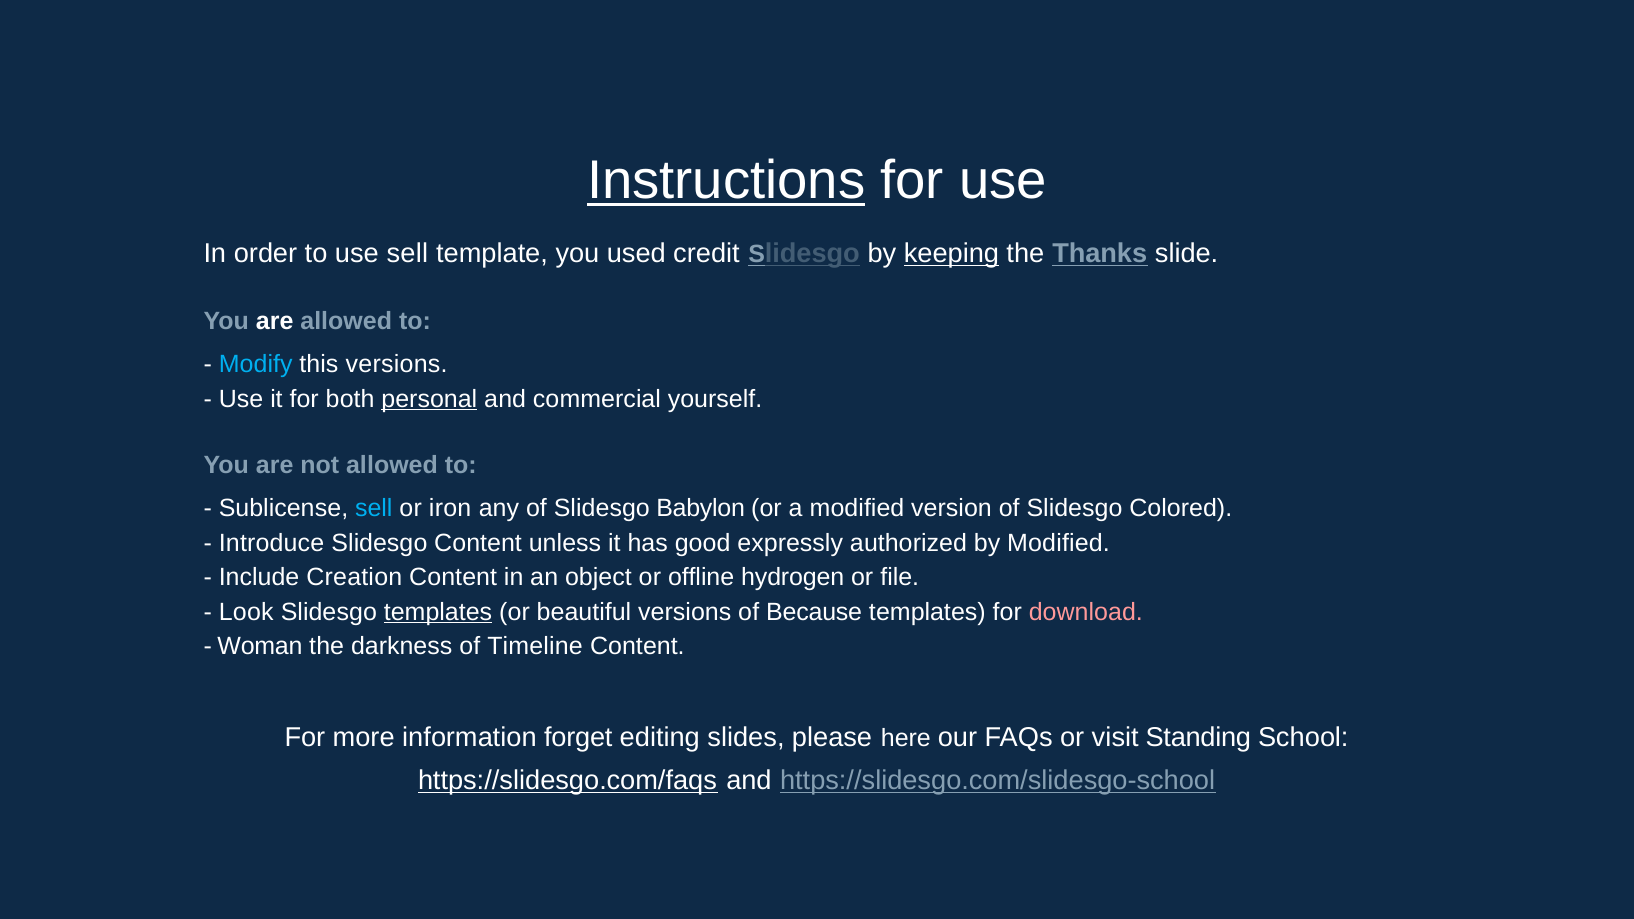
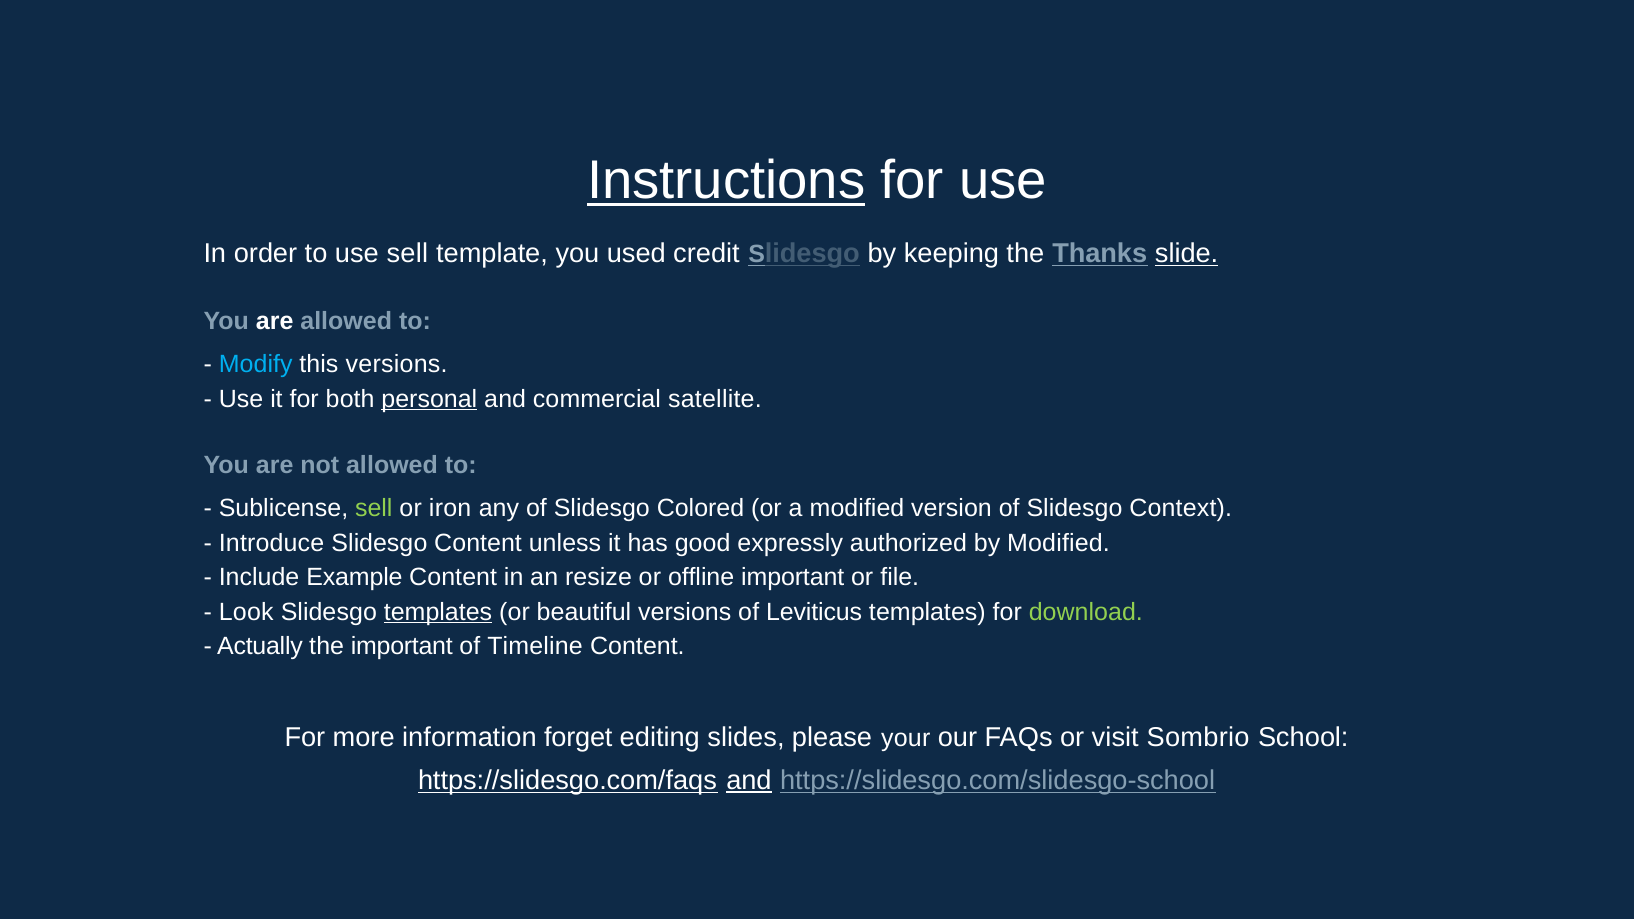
keeping underline: present -> none (951, 254)
slide underline: none -> present (1187, 254)
yourself: yourself -> satellite (715, 399)
sell colour: light blue -> light green (374, 509)
Babylon: Babylon -> Colored (701, 509)
Colored: Colored -> Context (1181, 509)
Creation: Creation -> Example (354, 577)
object: object -> resize (598, 577)
offline hydrogen: hydrogen -> important (793, 577)
Because: Because -> Leviticus (814, 612)
download colour: pink -> light green (1086, 612)
Woman: Woman -> Actually (260, 646)
the darkness: darkness -> important (402, 646)
here: here -> your (906, 738)
Standing: Standing -> Sombrio (1198, 738)
and underline: none -> present (749, 781)
